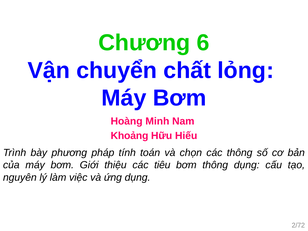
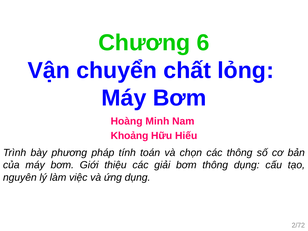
tiêu: tiêu -> giải (162, 165)
